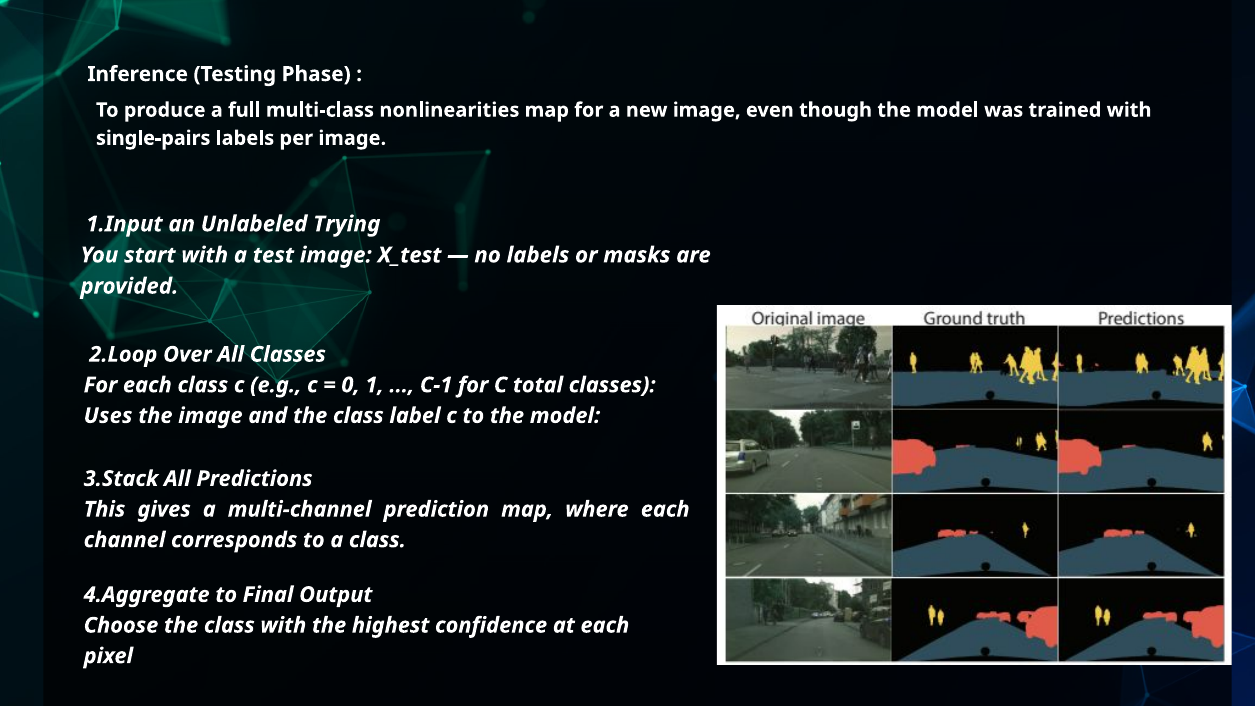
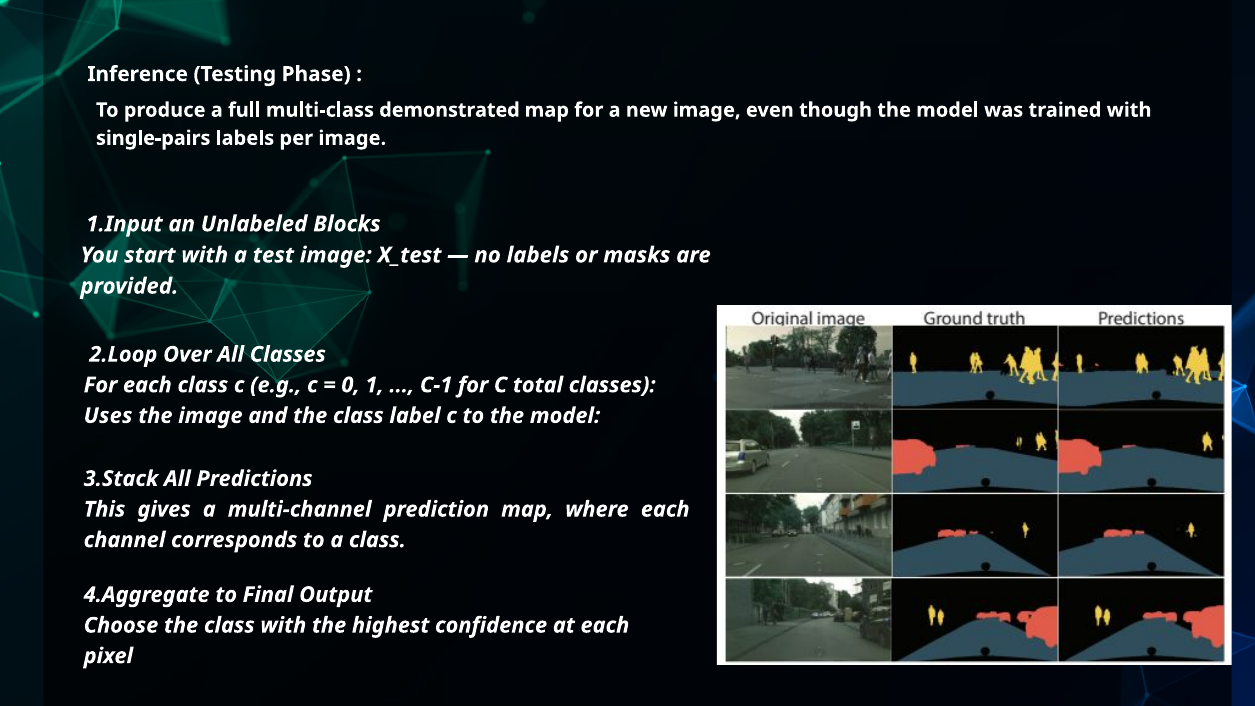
nonlinearities: nonlinearities -> demonstrated (450, 110)
Trying: Trying -> Blocks (347, 224)
